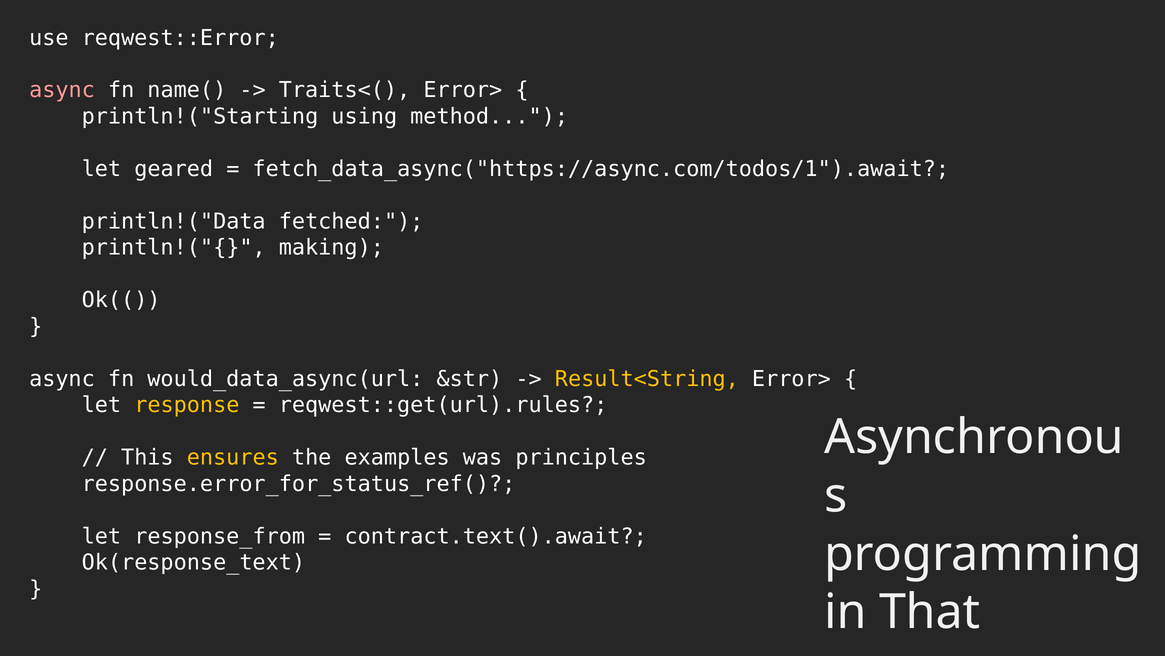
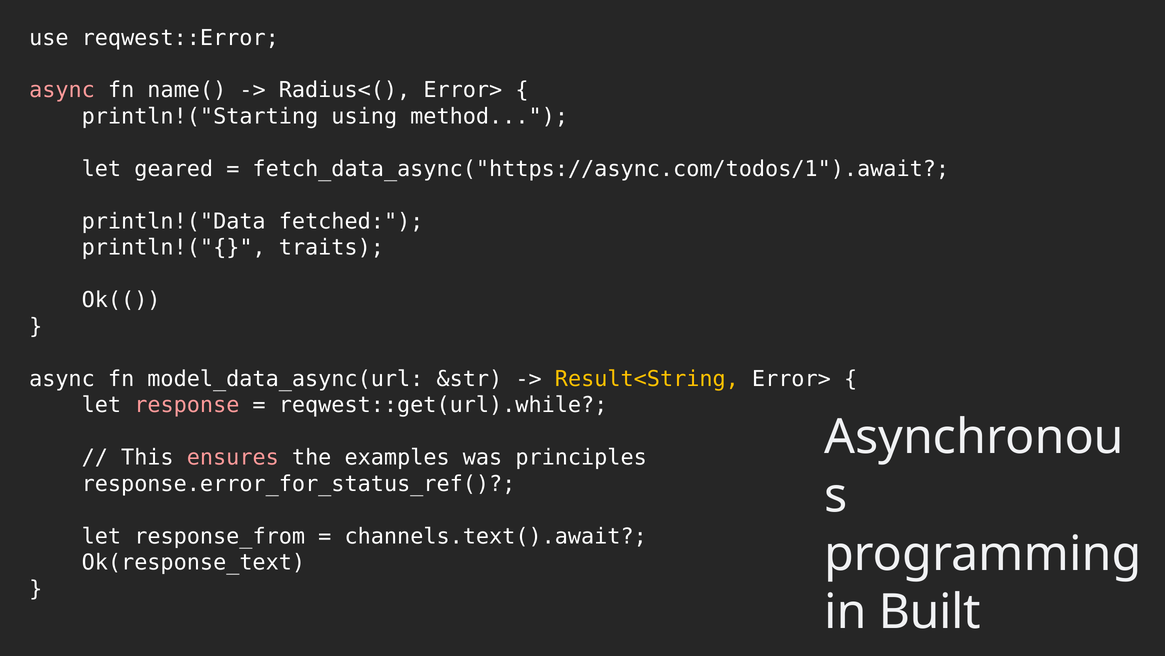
Traits<(: Traits<( -> Radius<( (345, 90)
making: making -> traits (331, 247)
would_data_async(url: would_data_async(url -> model_data_async(url (285, 379)
response colour: yellow -> pink (187, 405)
reqwest::get(url).rules: reqwest::get(url).rules -> reqwest::get(url).while (443, 405)
ensures colour: yellow -> pink (233, 457)
contract.text().await: contract.text().await -> channels.text().await (496, 536)
That: That -> Built (930, 612)
